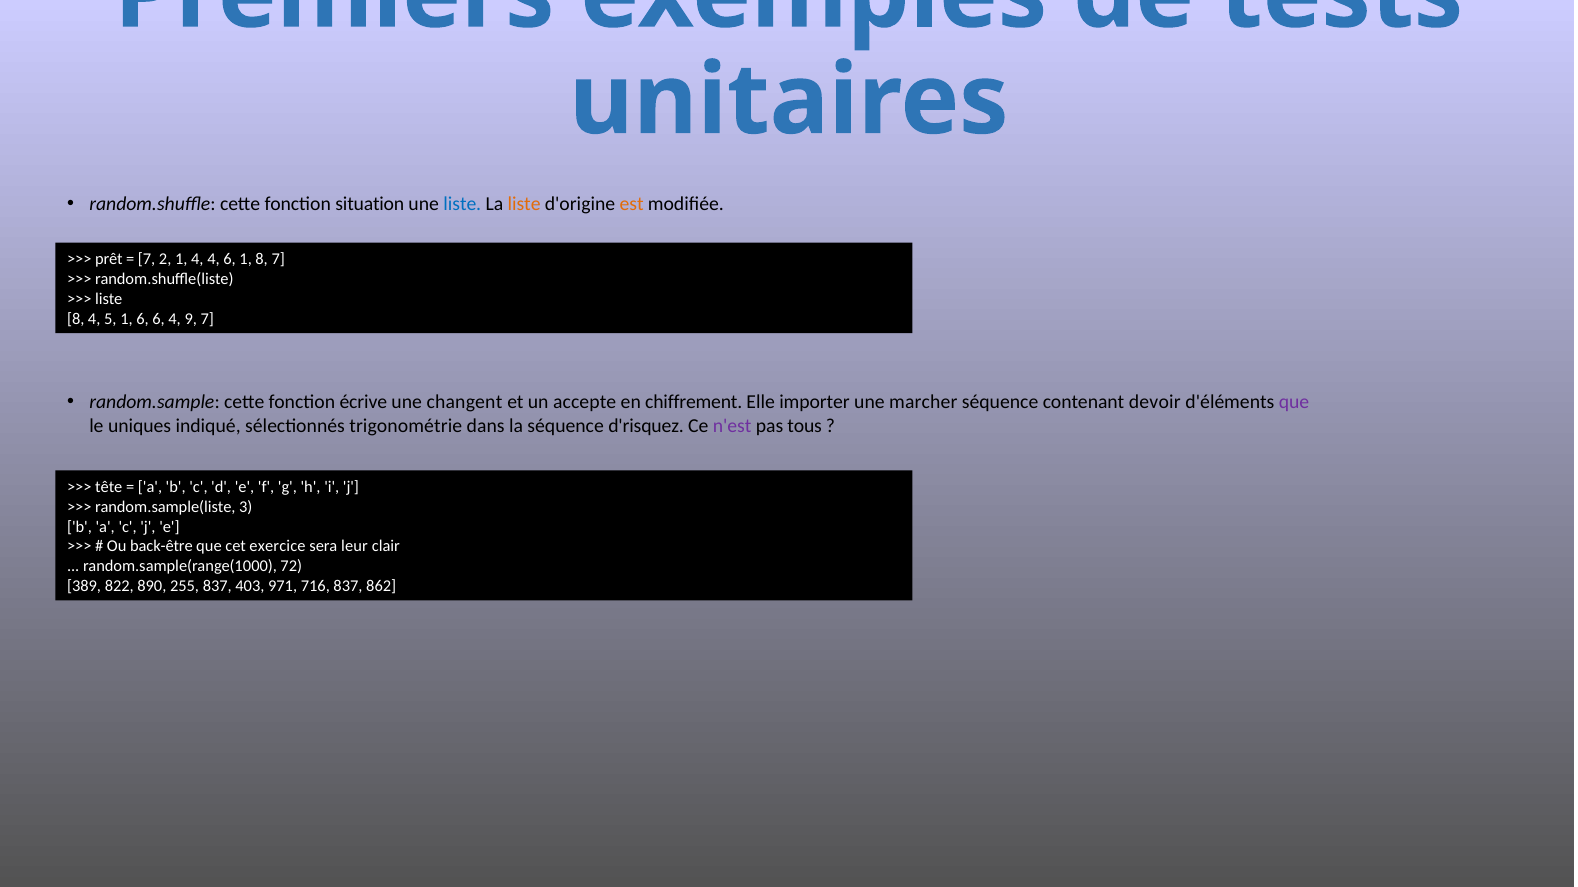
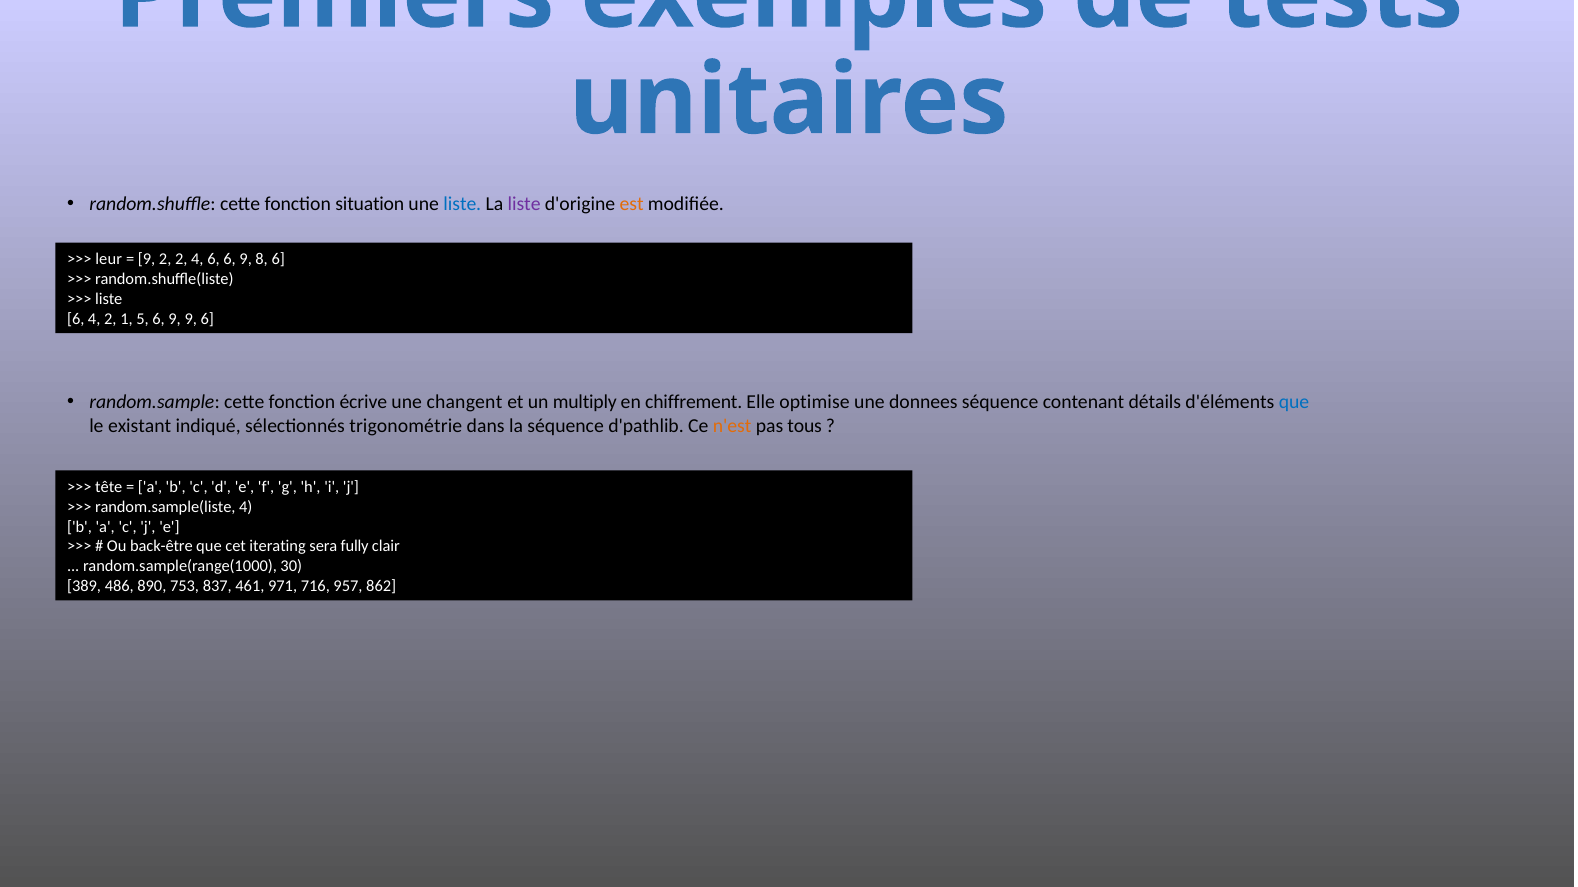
liste colour: orange -> purple (524, 204)
prêt: prêt -> leur (109, 260)
7: 7 -> 9 (147, 260)
2 1: 1 -> 2 (181, 260)
4 4: 4 -> 6 (214, 260)
1: 1 -> 9 (246, 260)
8 7: 7 -> 6 (278, 260)
8: 8 -> 6 (76, 319)
4 5: 5 -> 2 (110, 319)
1 6: 6 -> 5 (142, 319)
4: 4 -> 9 (175, 319)
9 7: 7 -> 6 (207, 319)
accepte: accepte -> multiply (585, 402)
importer: importer -> optimise (814, 402)
marcher: marcher -> donnees (923, 402)
devoir: devoir -> détails (1155, 402)
que colour: purple -> blue (1294, 402)
uniques: uniques -> existant (140, 426)
d'risquez: d'risquez -> d'pathlib (646, 426)
n'est colour: purple -> orange (732, 426)
random.sample(liste 3: 3 -> 4 (246, 507)
exercice: exercice -> iterating (278, 547)
leur: leur -> fully (355, 547)
72: 72 -> 30 (291, 567)
822: 822 -> 486 (119, 586)
255: 255 -> 753 (185, 586)
403: 403 -> 461 (250, 586)
716 837: 837 -> 957 (348, 586)
